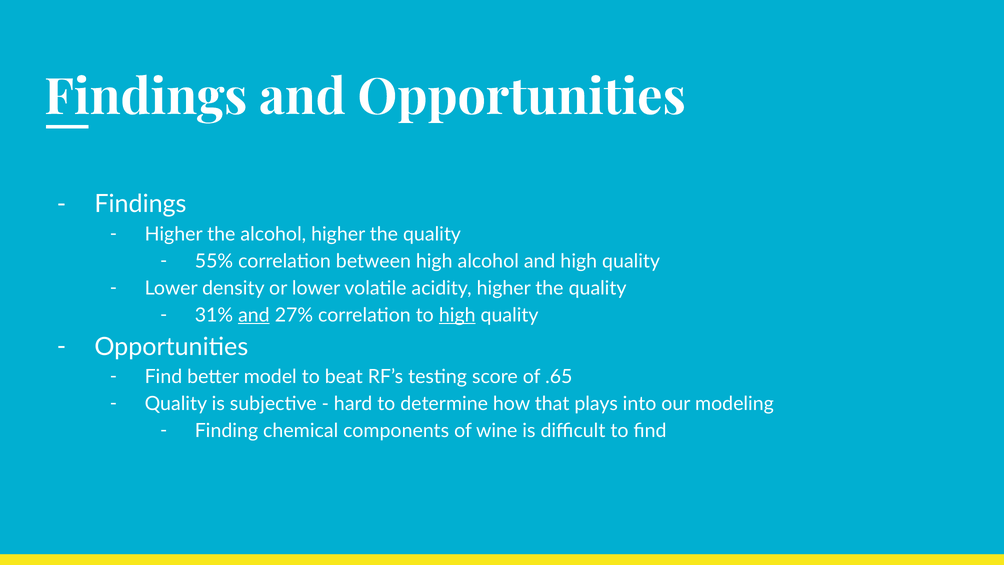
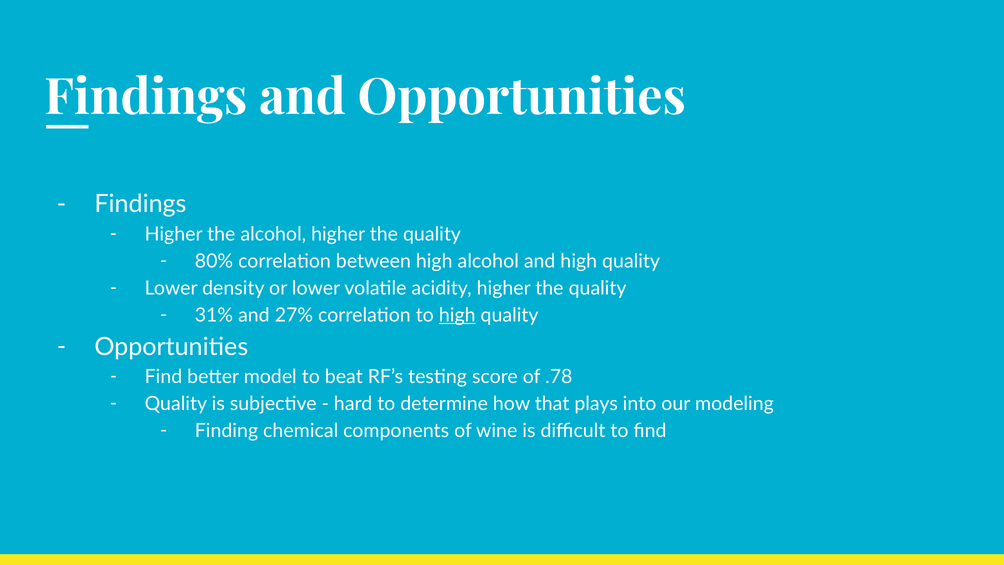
55%: 55% -> 80% (214, 261)
and underline: present -> none (254, 315)
.65: .65 -> .78 (559, 377)
